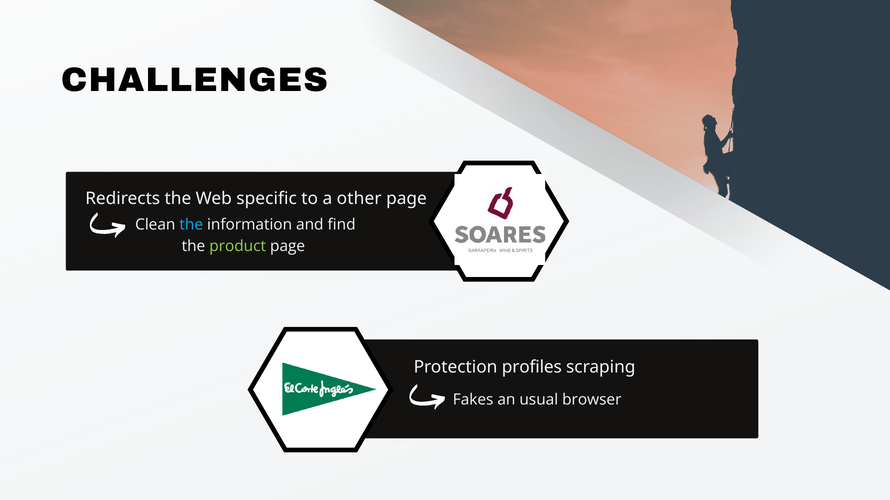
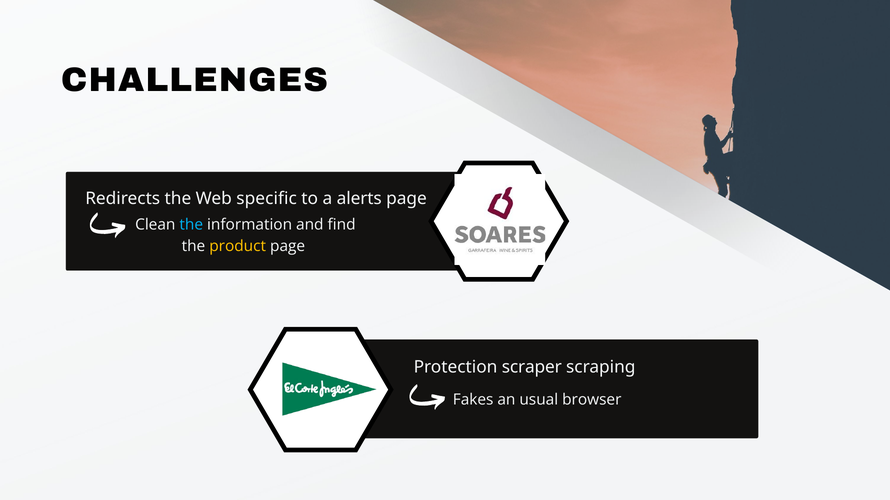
other: other -> alerts (359, 199)
product colour: light green -> yellow (238, 246)
profiles: profiles -> scraper (532, 367)
